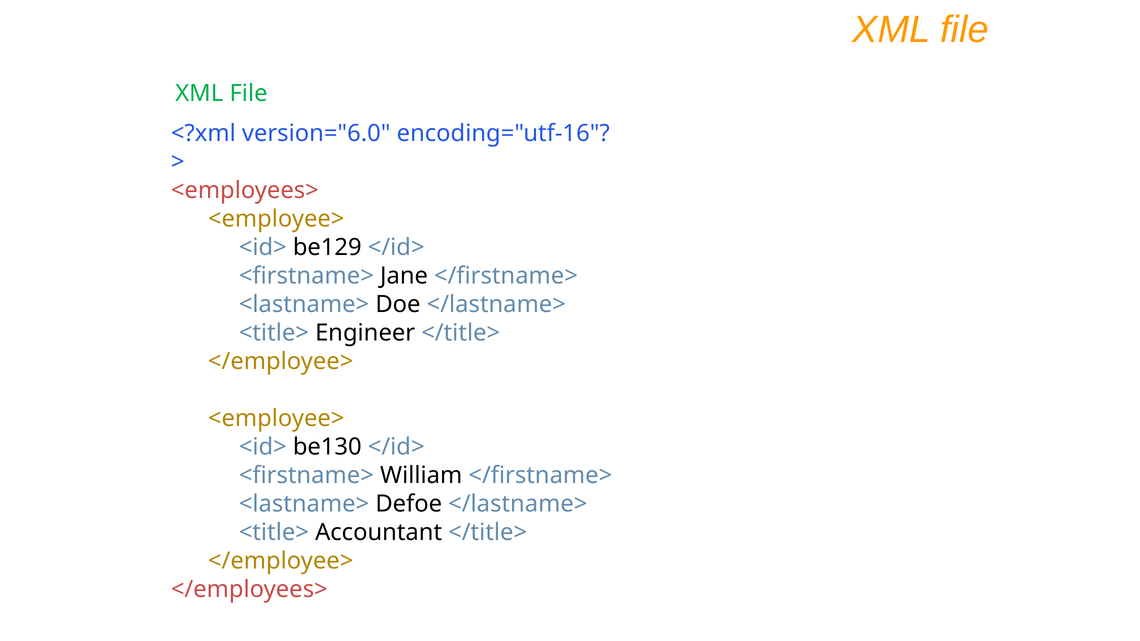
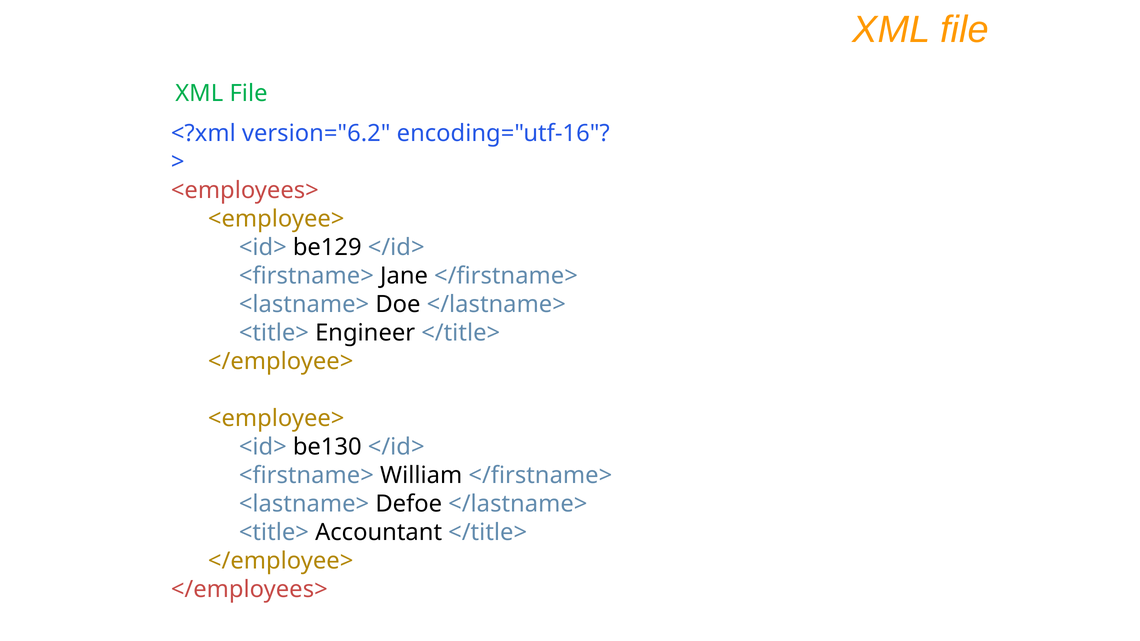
version="6.0: version="6.0 -> version="6.2 (316, 134)
